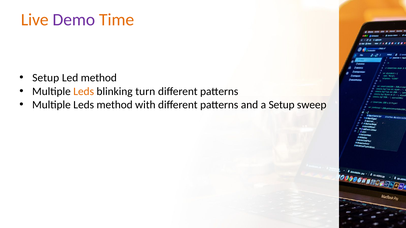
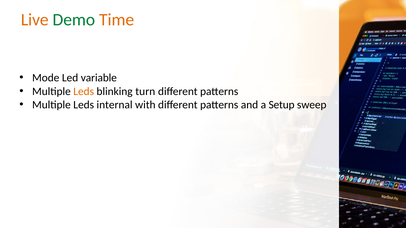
Demo colour: purple -> green (74, 20)
Setup: Setup -> Mode (46, 78)
Led method: method -> variable (99, 78)
Leds method: method -> internal (115, 105)
